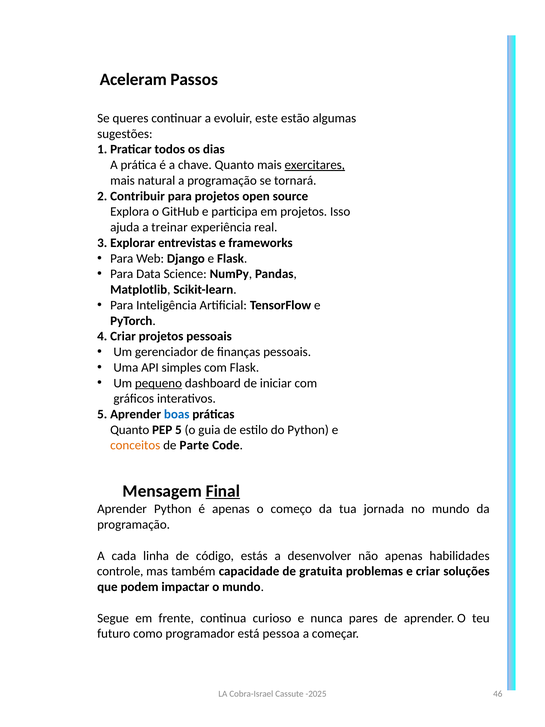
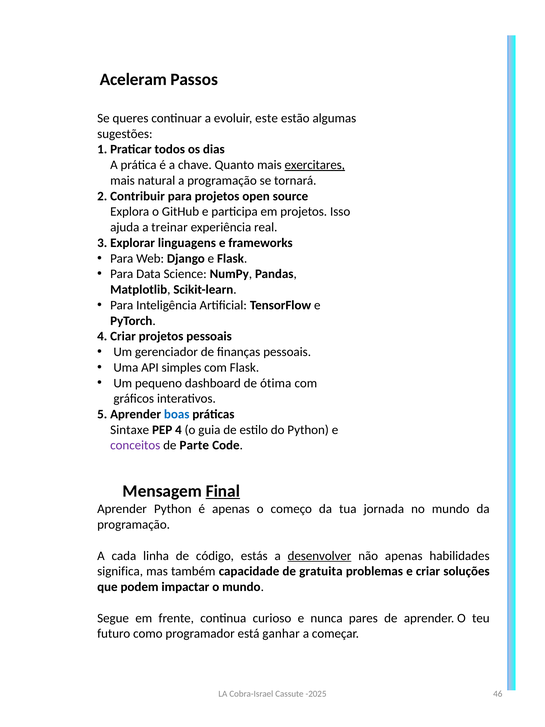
entrevistas: entrevistas -> linguagens (187, 243)
pequeno underline: present -> none (158, 383)
iniciar: iniciar -> ótima (276, 383)
Quanto: Quanto -> Sintaxe (130, 430)
5: 5 -> 4 (178, 430)
conceitos colour: orange -> purple (135, 445)
desenvolver underline: none -> present (319, 555)
controle: controle -> significa (120, 571)
pessoa: pessoa -> ganhar (281, 633)
